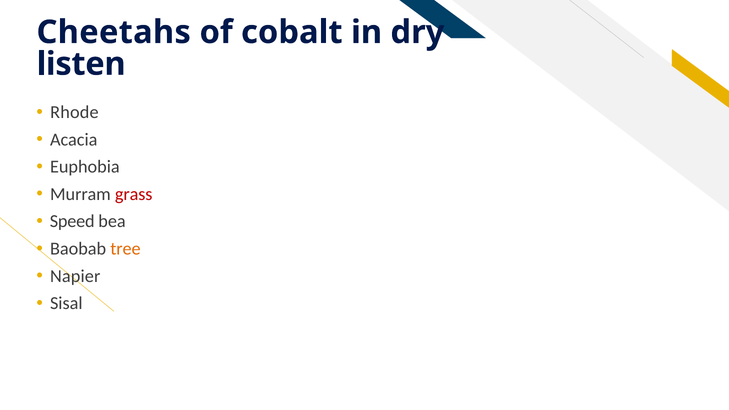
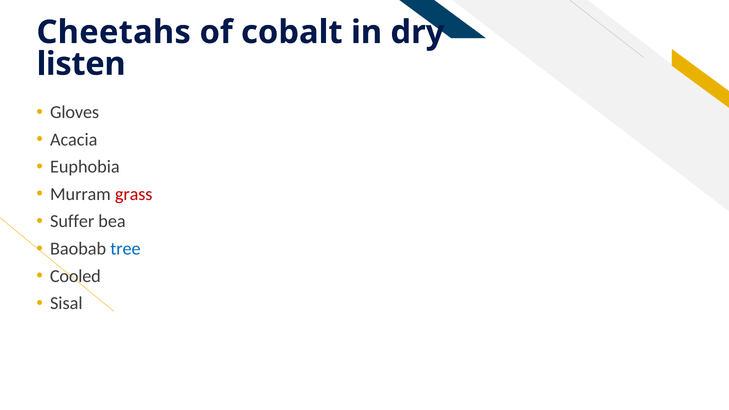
Rhode: Rhode -> Gloves (75, 112)
Speed: Speed -> Suffer (72, 221)
tree colour: orange -> blue (125, 249)
Napier: Napier -> Cooled (75, 276)
